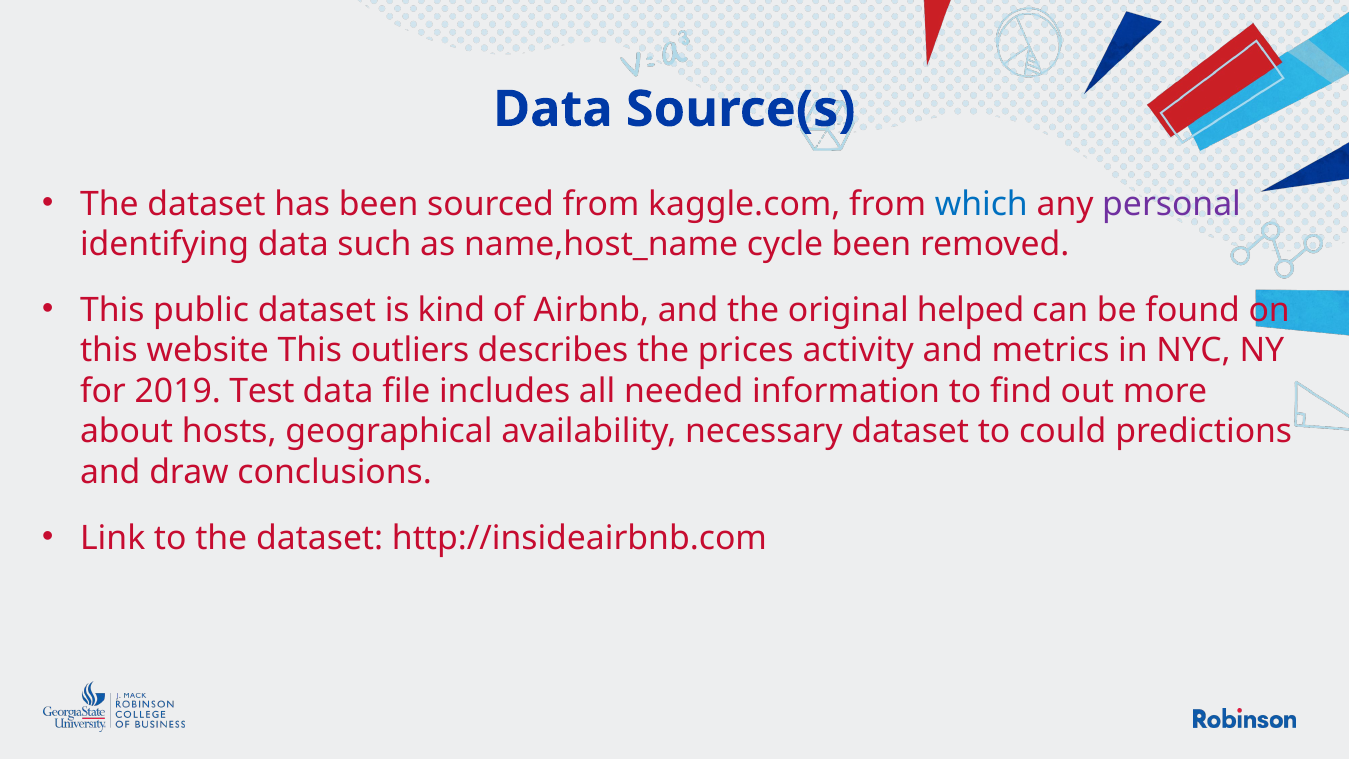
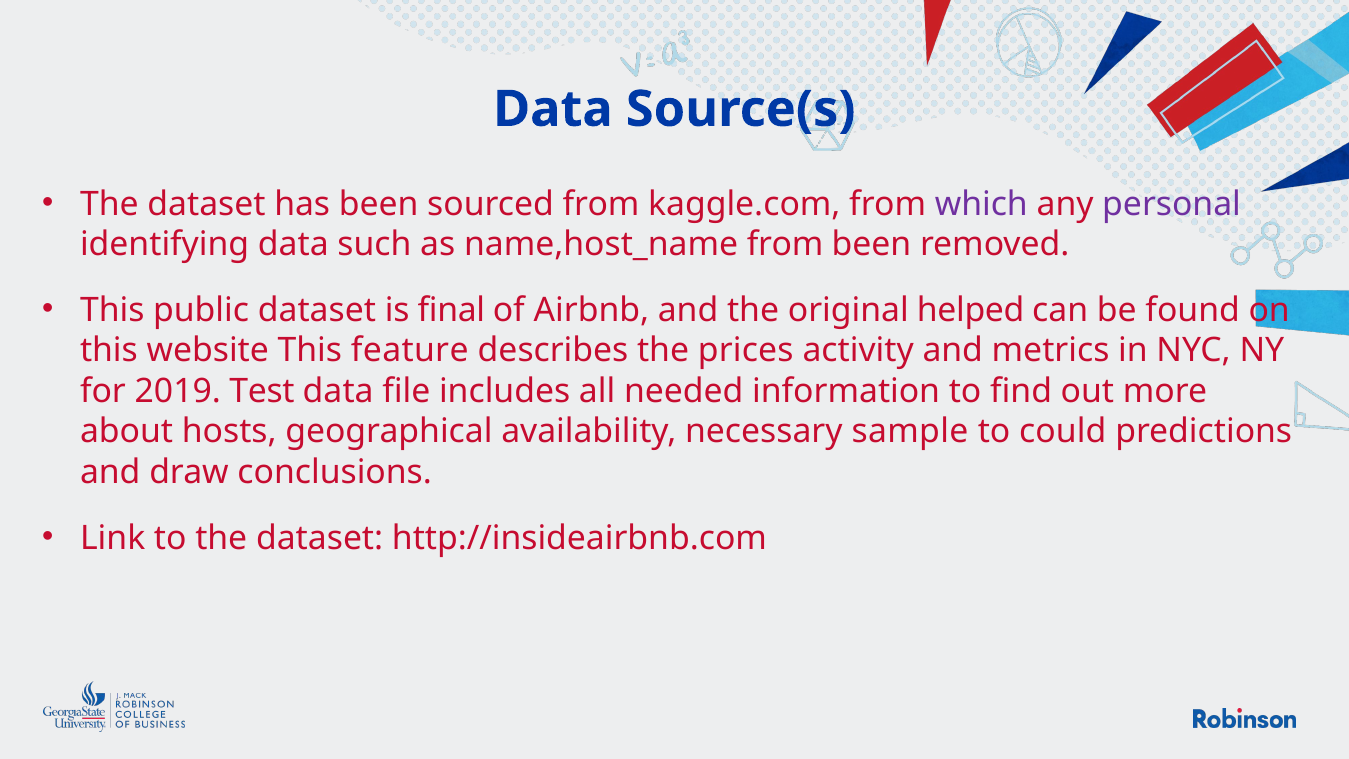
which colour: blue -> purple (981, 204)
name,host_name cycle: cycle -> from (785, 244)
kind: kind -> final (451, 310)
outliers: outliers -> feature (410, 351)
necessary dataset: dataset -> sample (910, 432)
